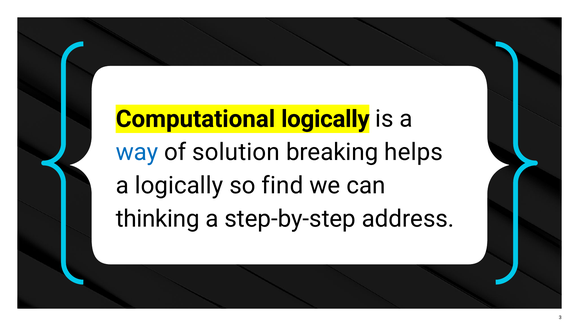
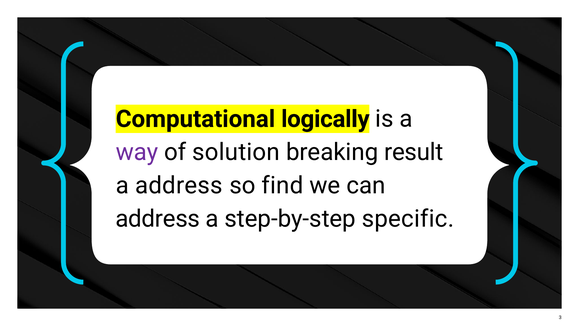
way colour: blue -> purple (137, 152)
helps: helps -> result (414, 152)
a logically: logically -> address (179, 185)
thinking: thinking -> address (158, 219)
address: address -> specific (408, 219)
